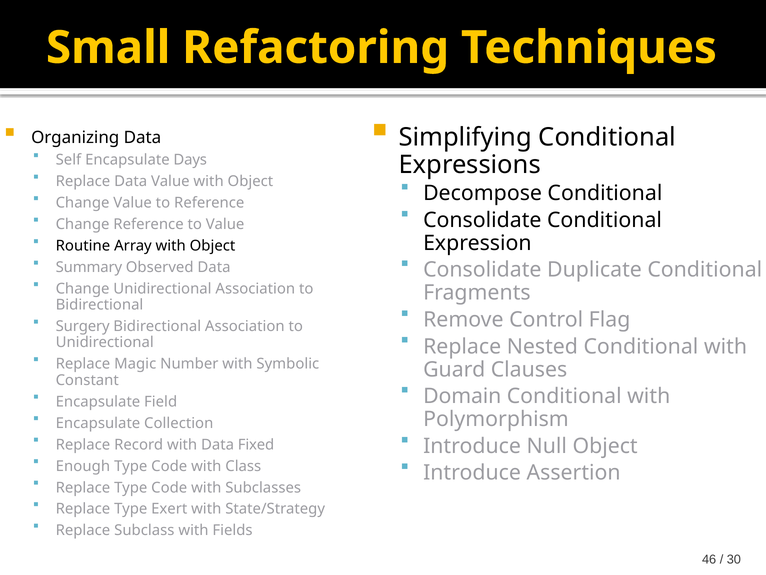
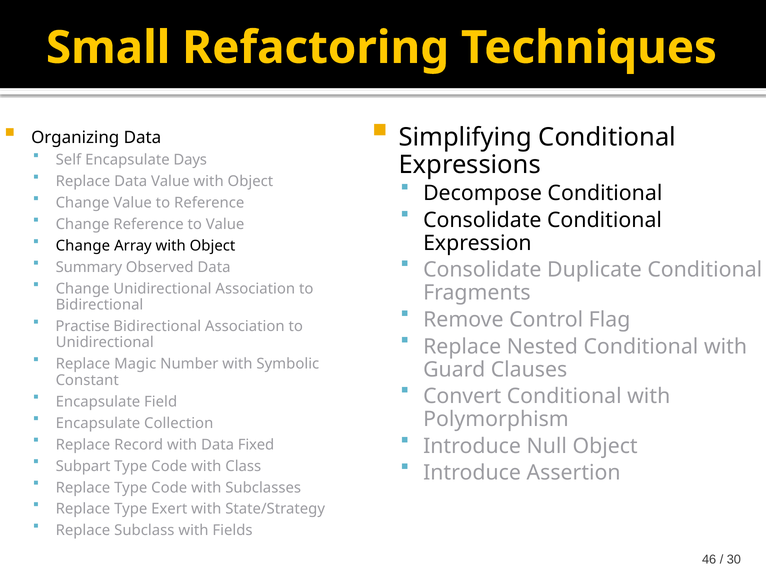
Routine: Routine -> Change (83, 246)
Surgery: Surgery -> Practise (83, 326)
Domain: Domain -> Convert (462, 396)
Enough: Enough -> Subpart (83, 466)
